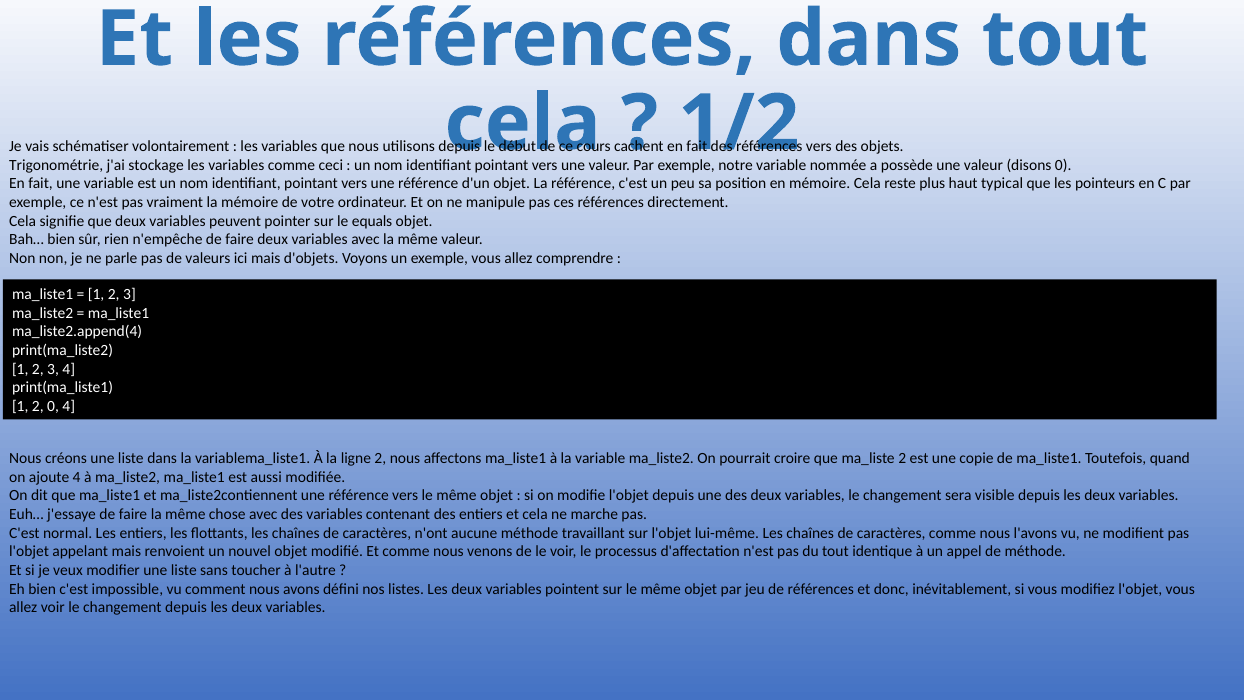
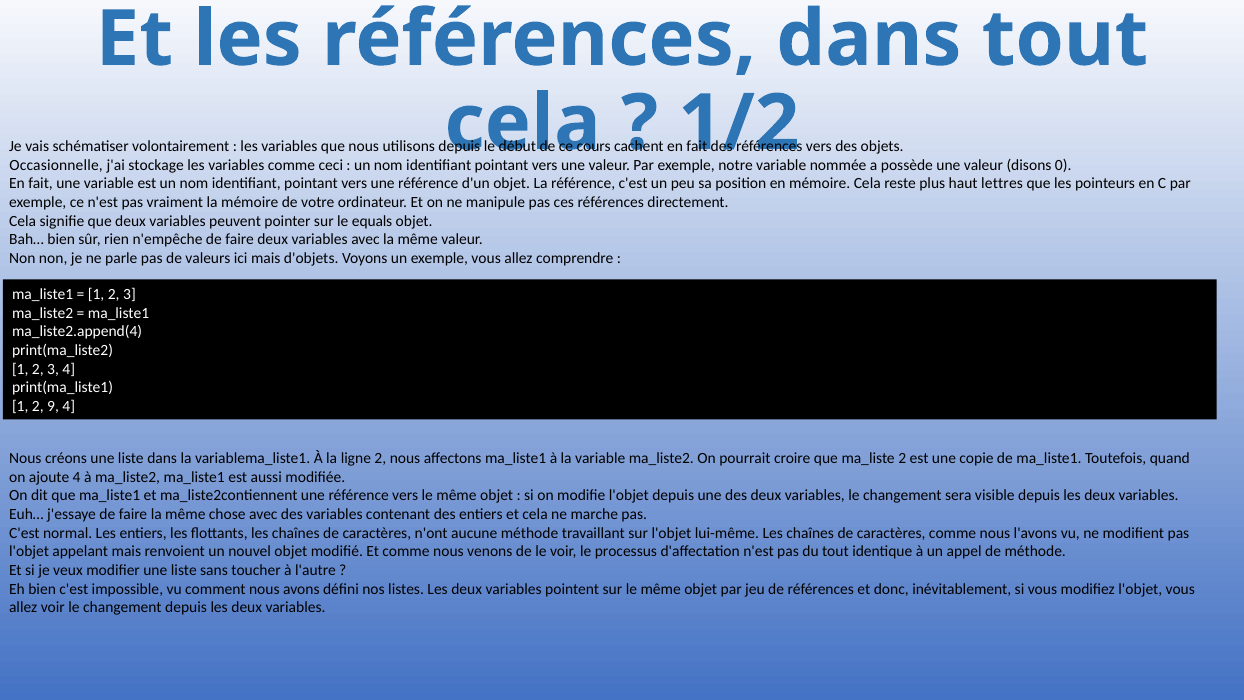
Trigonométrie: Trigonométrie -> Occasionnelle (56, 165)
typical: typical -> lettres (1002, 183)
2 0: 0 -> 9 (53, 406)
